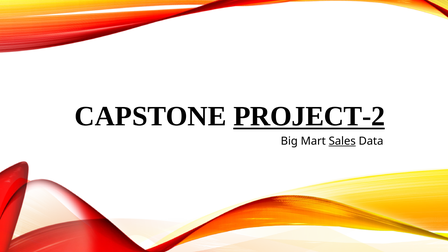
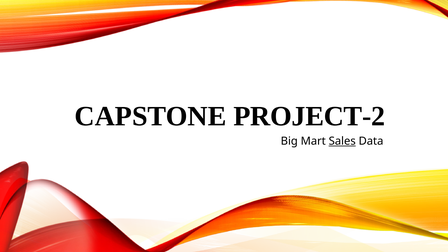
PROJECT-2 underline: present -> none (309, 116)
